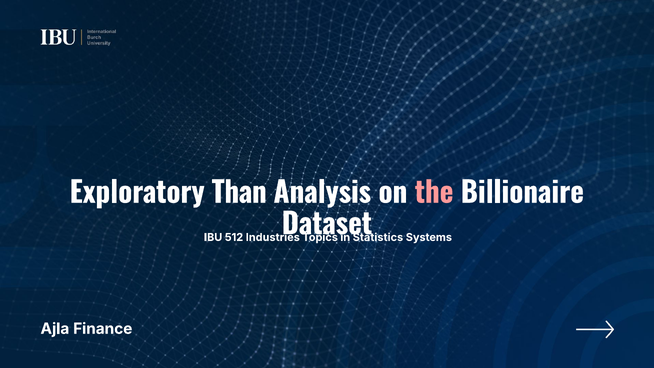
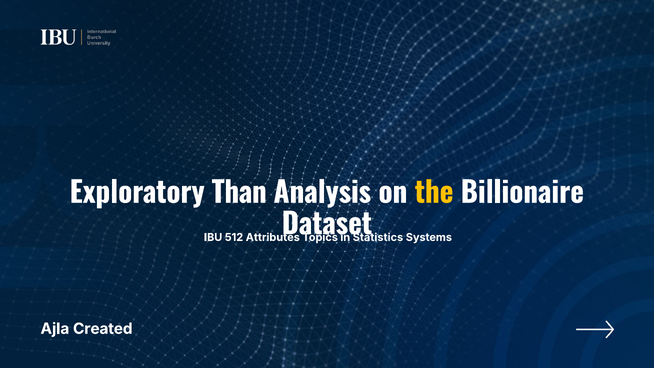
the colour: pink -> yellow (434, 193)
Industries: Industries -> Attributes (273, 237)
Finance: Finance -> Created (103, 329)
